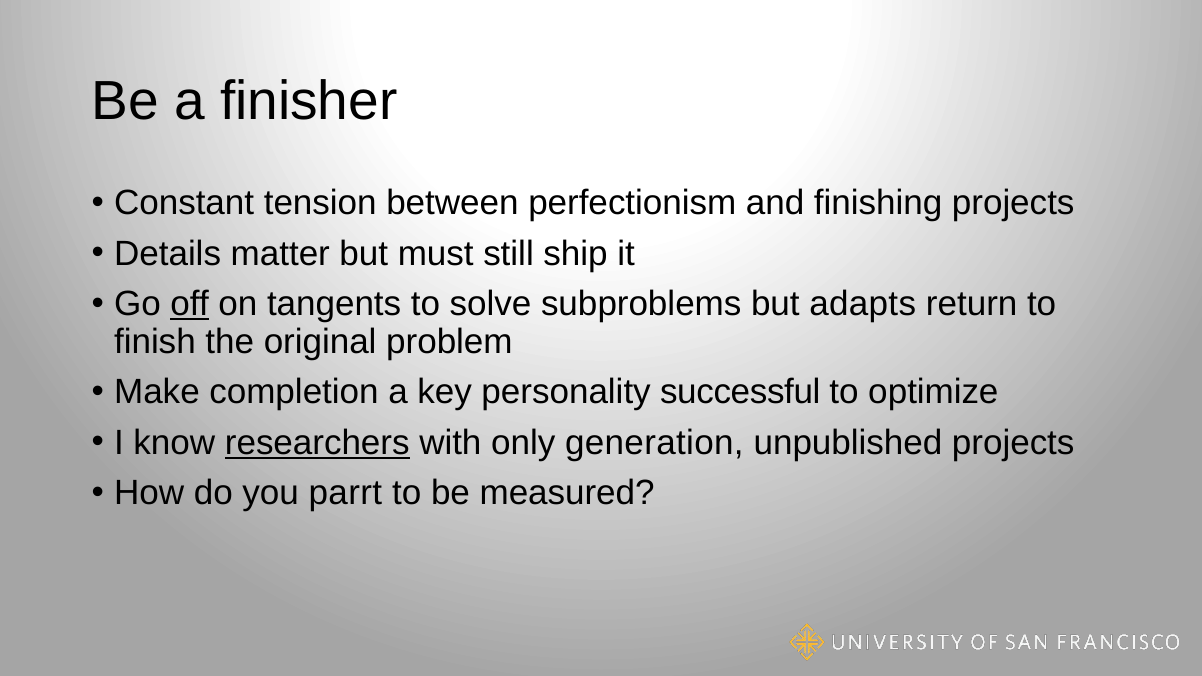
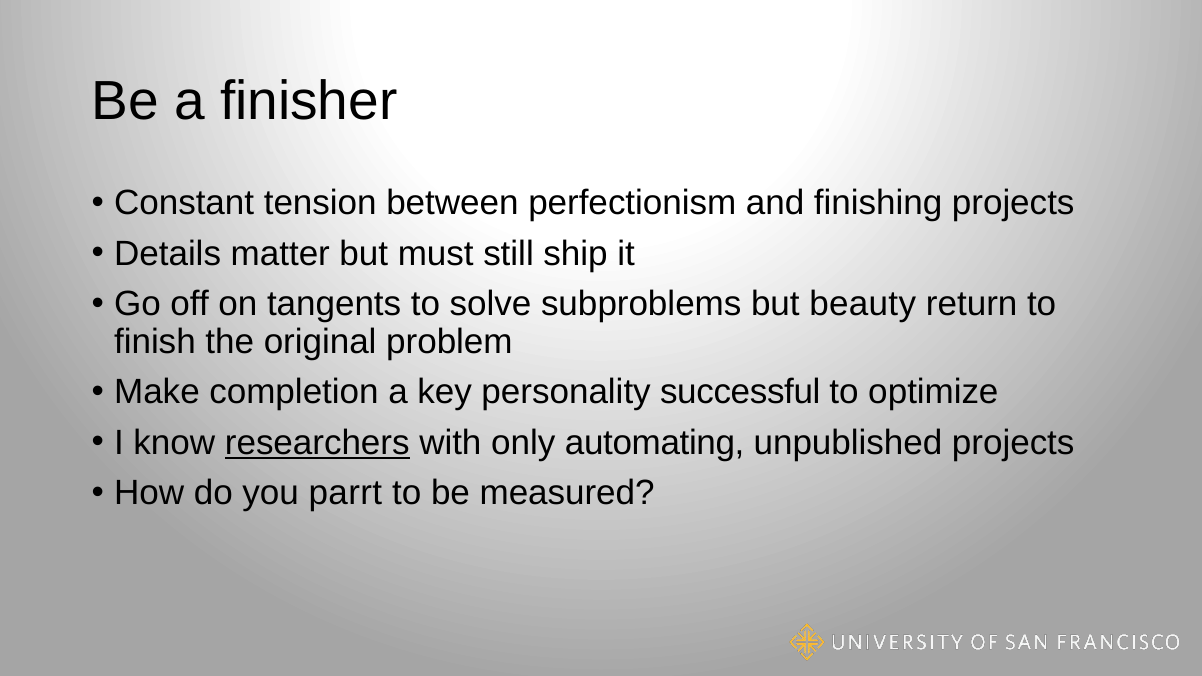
off underline: present -> none (190, 304)
adapts: adapts -> beauty (863, 304)
generation: generation -> automating (655, 443)
